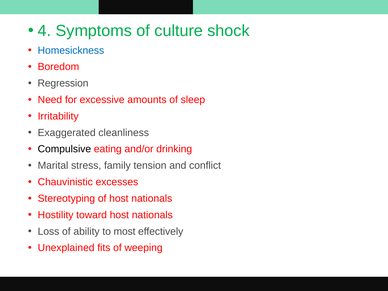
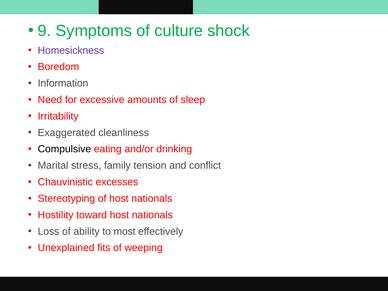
4: 4 -> 9 (44, 31)
Homesickness colour: blue -> purple (71, 50)
Regression: Regression -> Information (63, 83)
